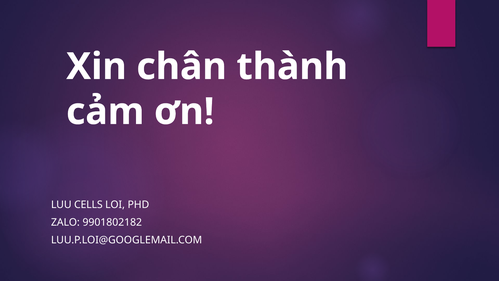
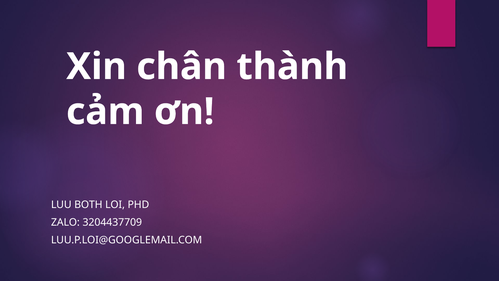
CELLS: CELLS -> BOTH (88, 204)
9901802182: 9901802182 -> 3204437709 (112, 222)
